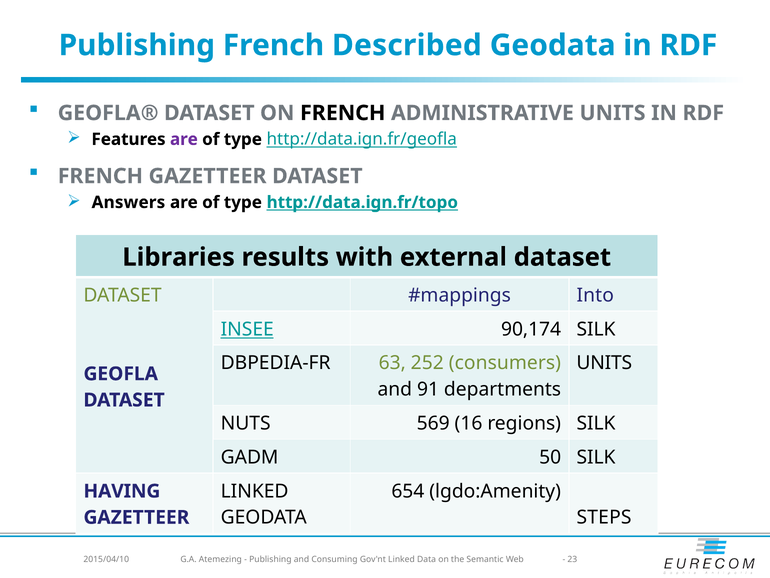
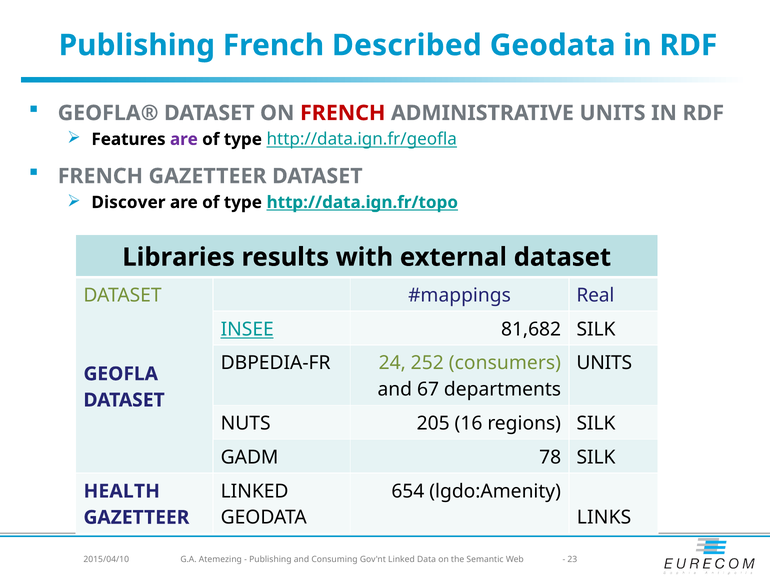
FRENCH colour: black -> red (343, 113)
Answers: Answers -> Discover (128, 202)
Into: Into -> Real (595, 295)
90,174: 90,174 -> 81,682 (531, 329)
63: 63 -> 24 (392, 363)
91: 91 -> 67 (428, 389)
569: 569 -> 205 (433, 423)
50: 50 -> 78 (550, 457)
HAVING: HAVING -> HEALTH (122, 491)
STEPS: STEPS -> LINKS (604, 517)
